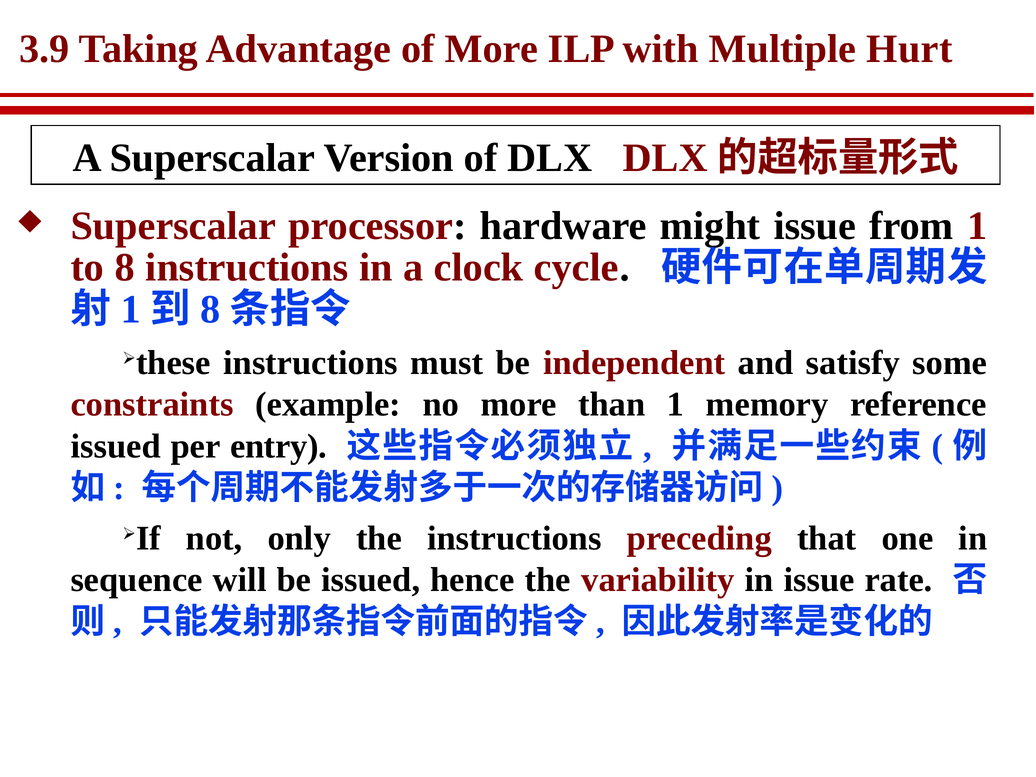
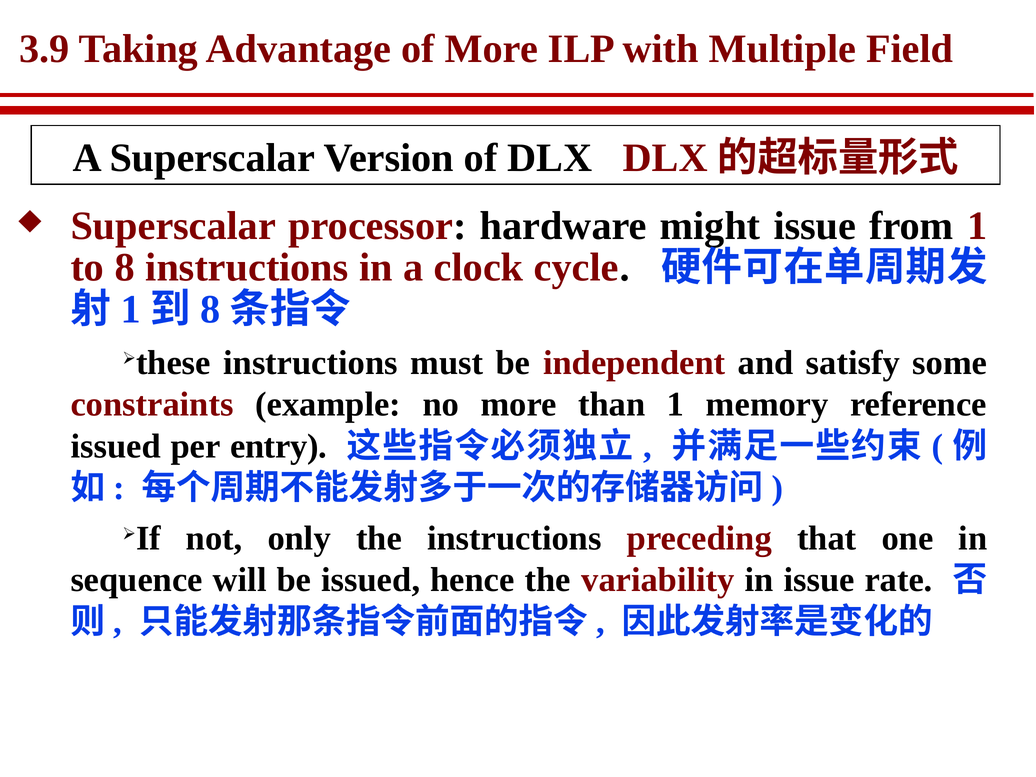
Hurt: Hurt -> Field (910, 49)
